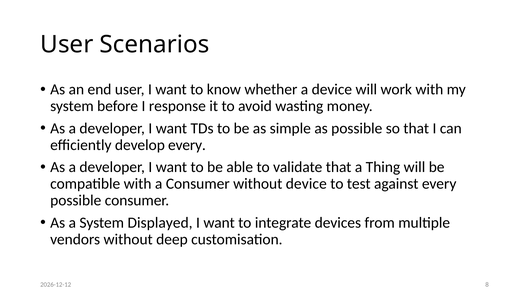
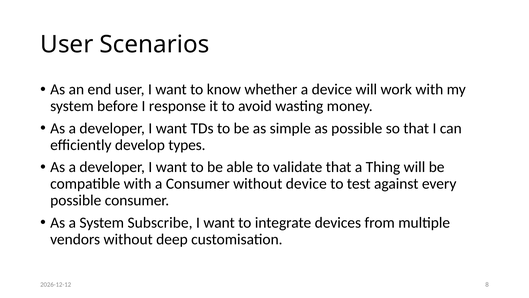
develop every: every -> types (187, 145)
Displayed: Displayed -> Subscribe (160, 222)
